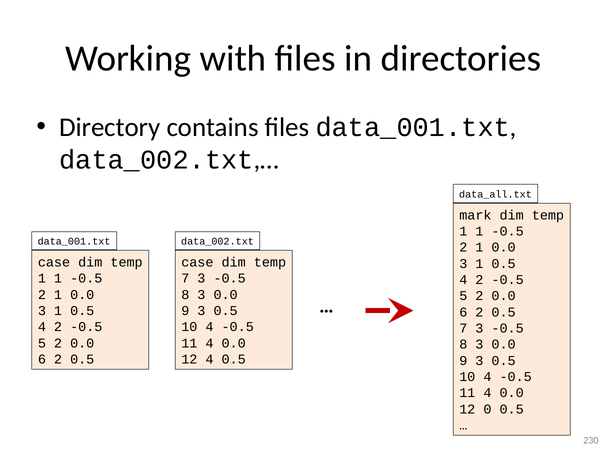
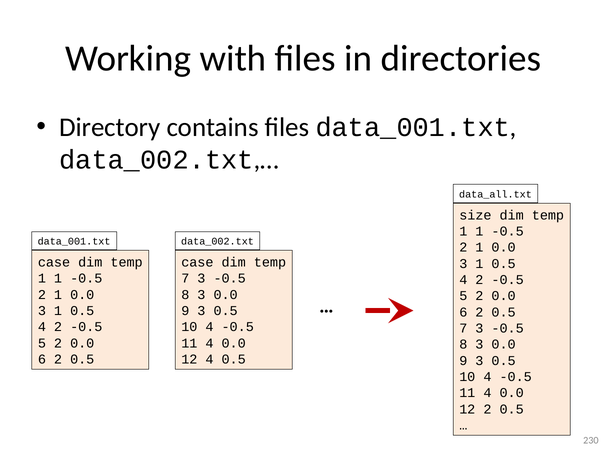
mark: mark -> size (475, 215)
12 0: 0 -> 2 (487, 409)
